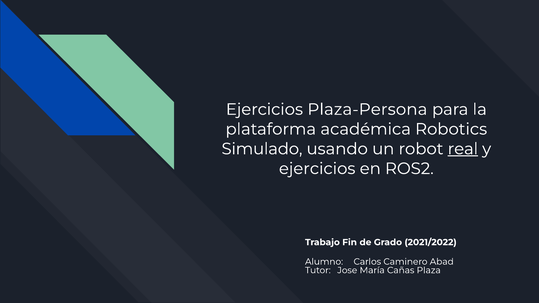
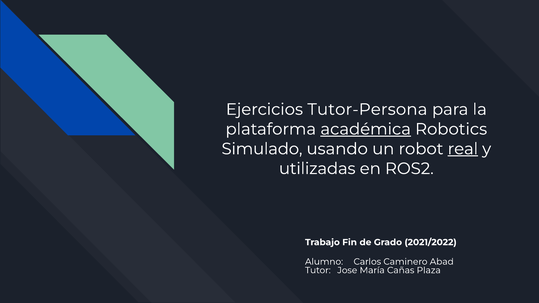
Plaza-Persona: Plaza-Persona -> Tutor-Persona (367, 109)
académica underline: none -> present (366, 129)
ejercicios: ejercicios -> utilizadas (317, 169)
